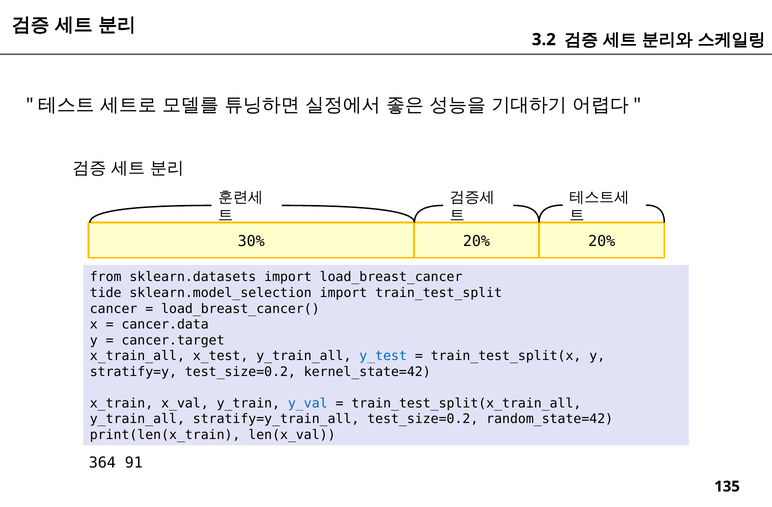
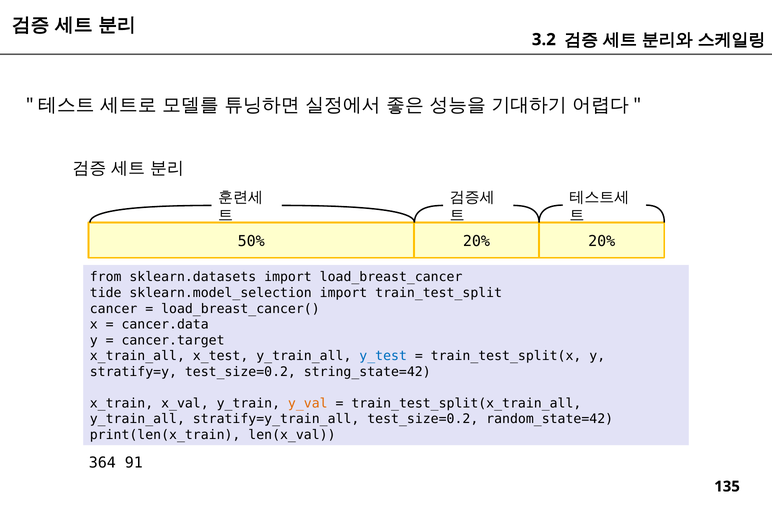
30%: 30% -> 50% (251, 241)
kernel_state=42: kernel_state=42 -> string_state=42 (367, 372)
y_val colour: blue -> orange (308, 403)
